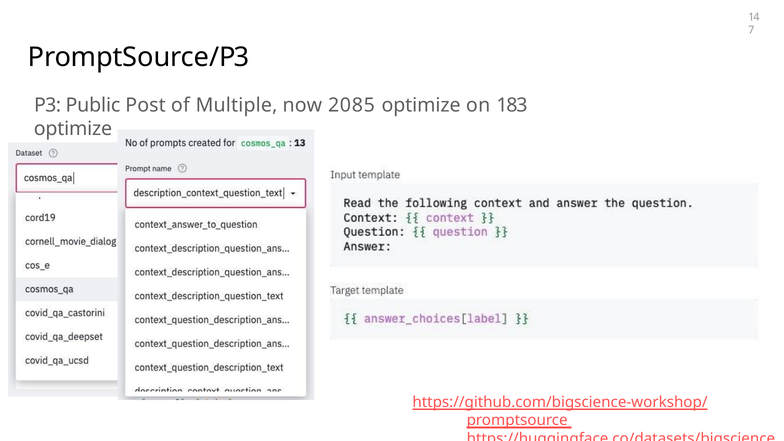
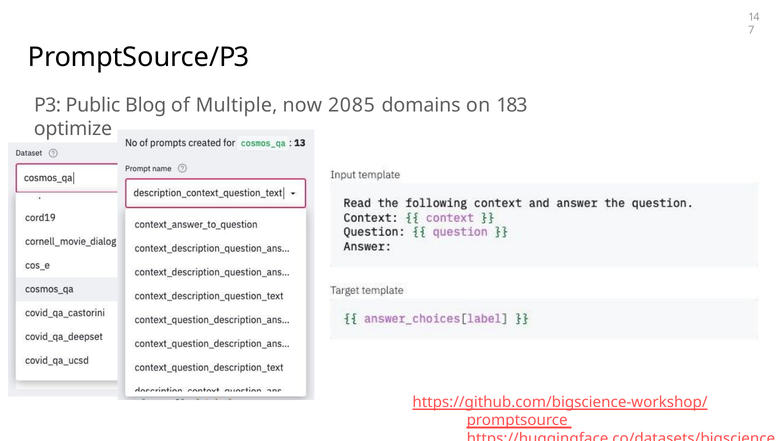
Post: Post -> Blog (146, 105)
2085 optimize: optimize -> domains (421, 105)
